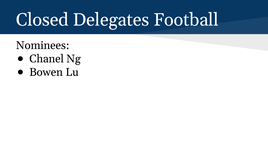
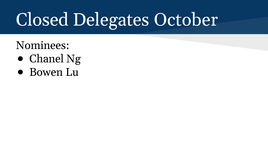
Football: Football -> October (186, 20)
